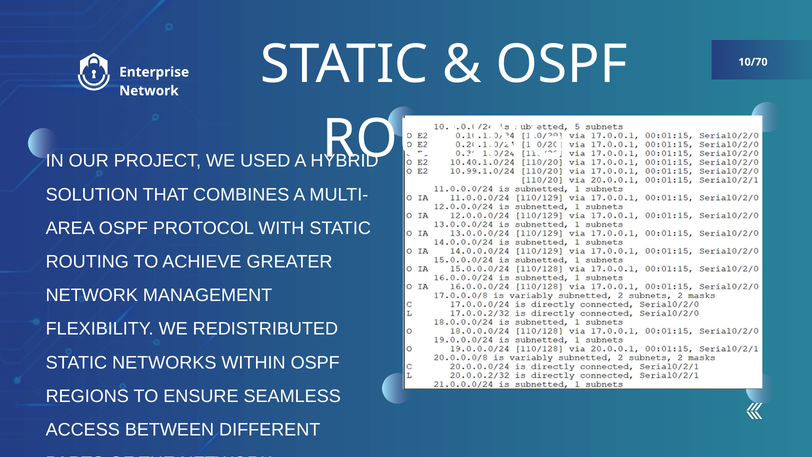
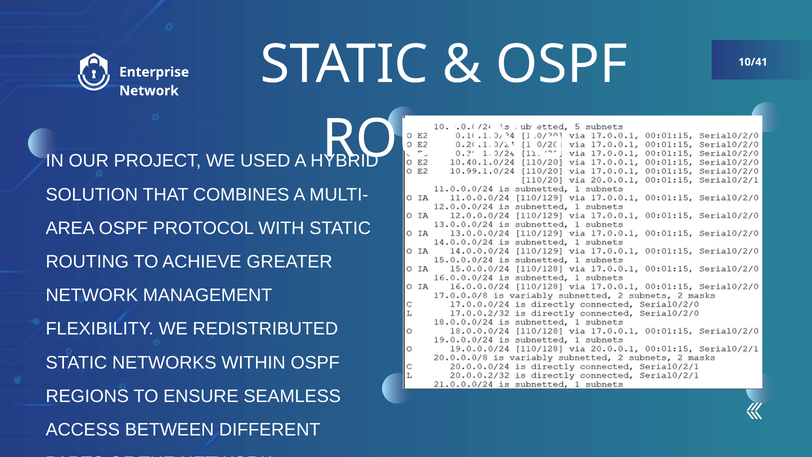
10/70: 10/70 -> 10/41 (753, 62)
